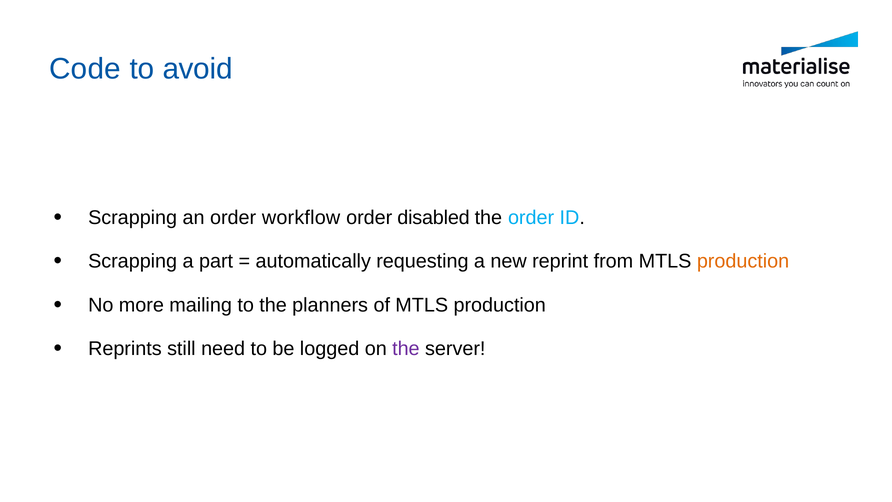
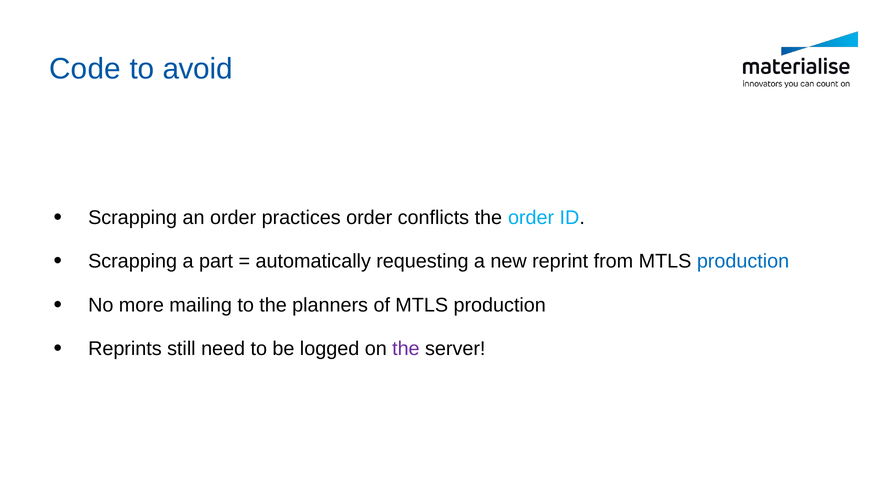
workflow: workflow -> practices (301, 217)
disabled: disabled -> conflicts (433, 217)
production colour: orange -> blue (743, 261)
